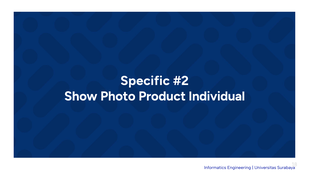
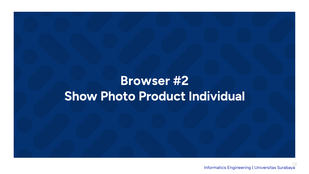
Specific: Specific -> Browser (145, 81)
